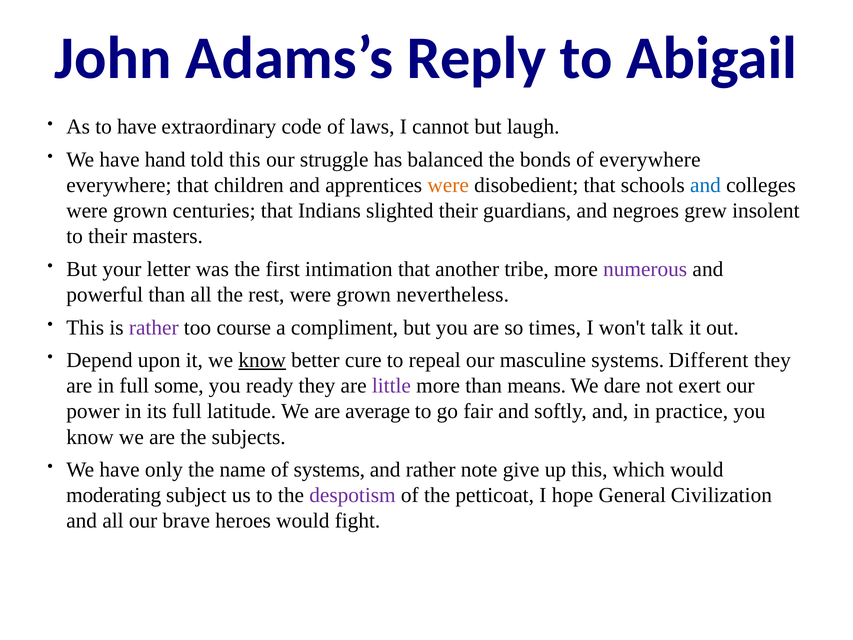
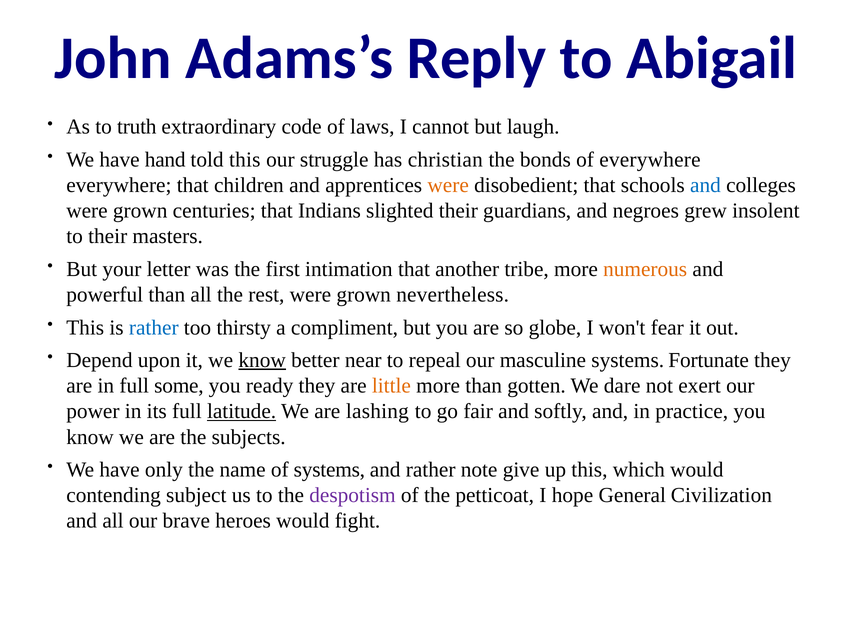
to have: have -> truth (137, 127)
balanced: balanced -> christian (445, 160)
numerous colour: purple -> orange (645, 269)
rather colour: purple -> blue (154, 327)
course: course -> thirsty (244, 327)
times: times -> globe (555, 327)
talk: talk -> fear (667, 327)
cure: cure -> near (363, 360)
Different: Different -> Fortunate (709, 360)
little colour: purple -> orange (391, 386)
means: means -> gotten (537, 386)
latitude underline: none -> present (242, 411)
average: average -> lashing (377, 411)
moderating: moderating -> contending (114, 495)
